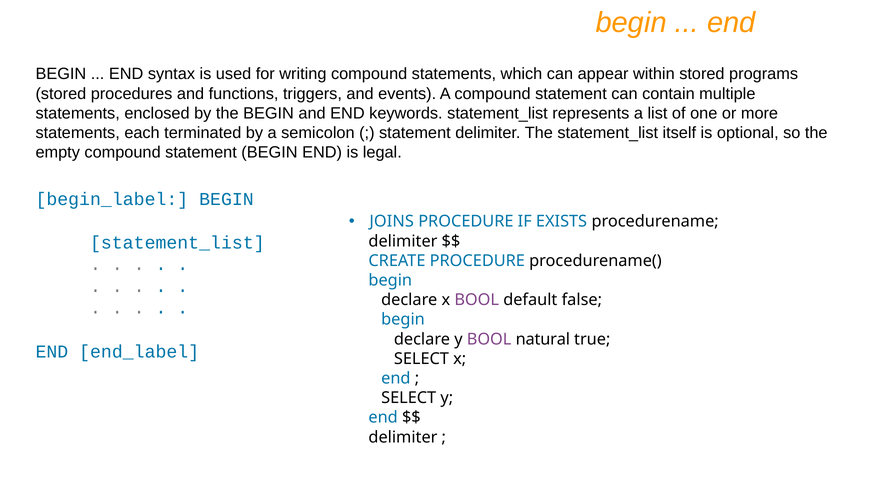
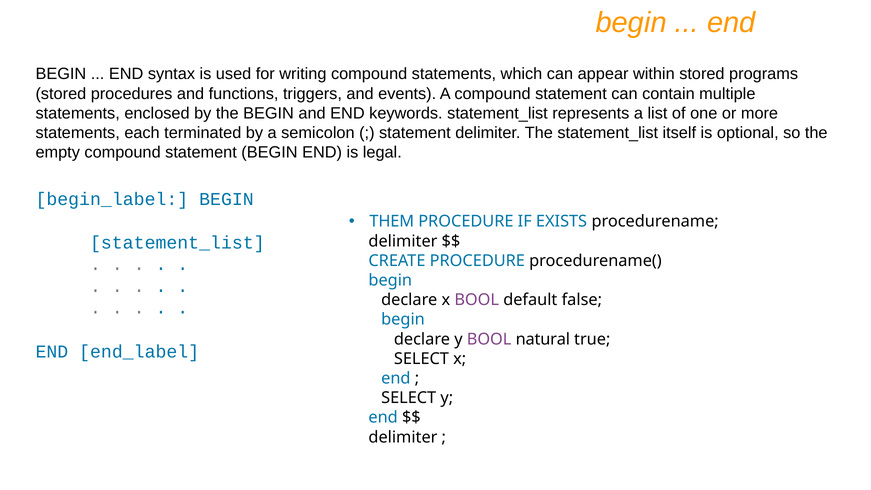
JOINS: JOINS -> THEM (392, 222)
